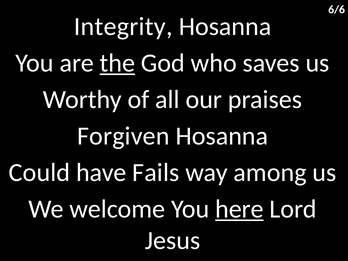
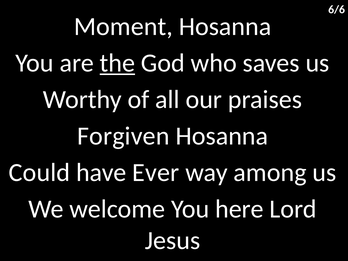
Integrity: Integrity -> Moment (123, 26)
Fails: Fails -> Ever (156, 173)
here underline: present -> none (239, 209)
